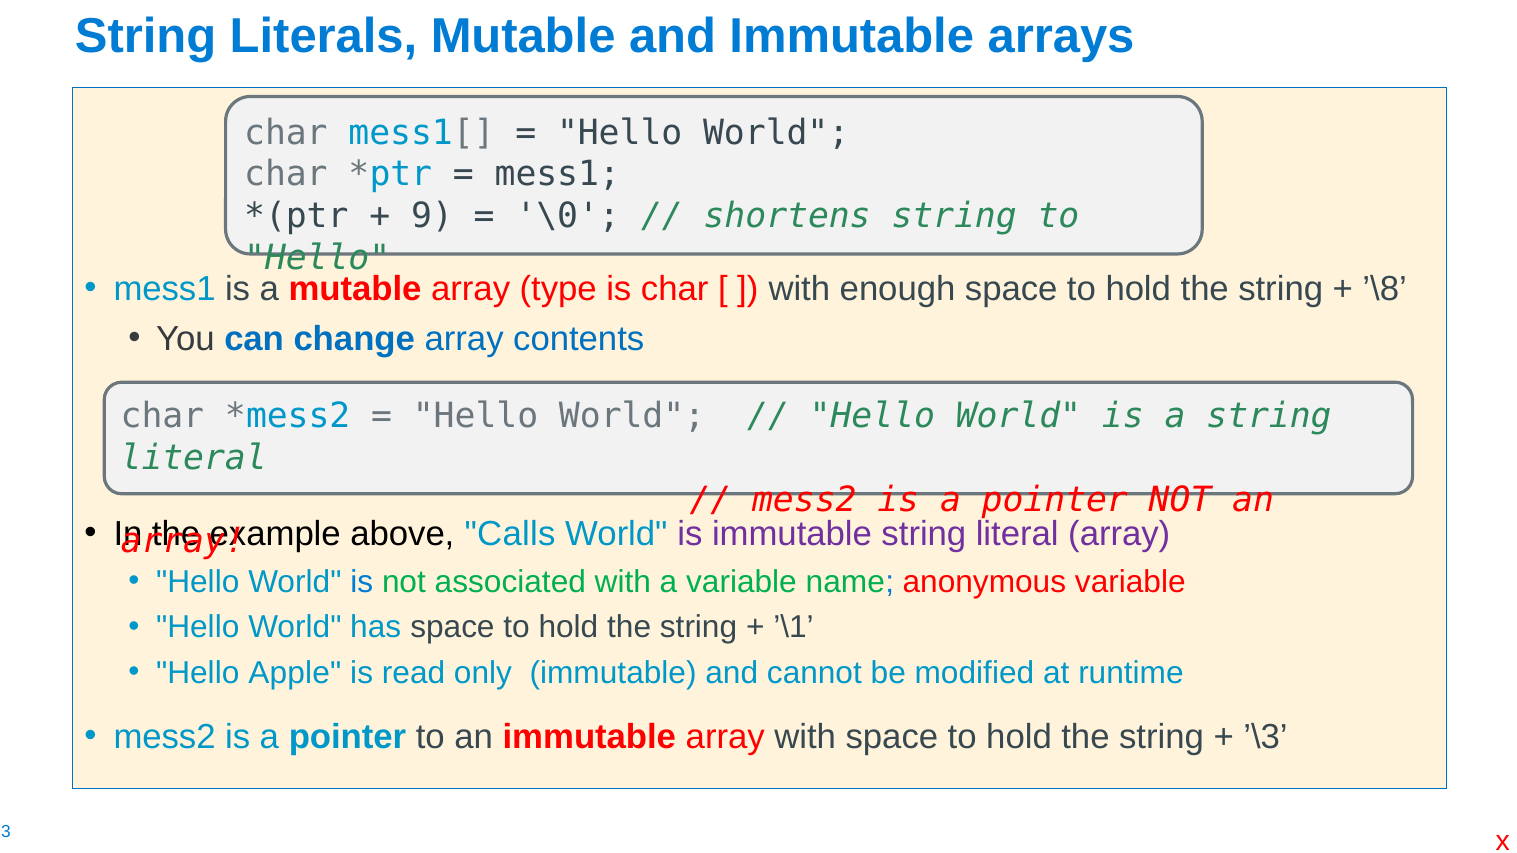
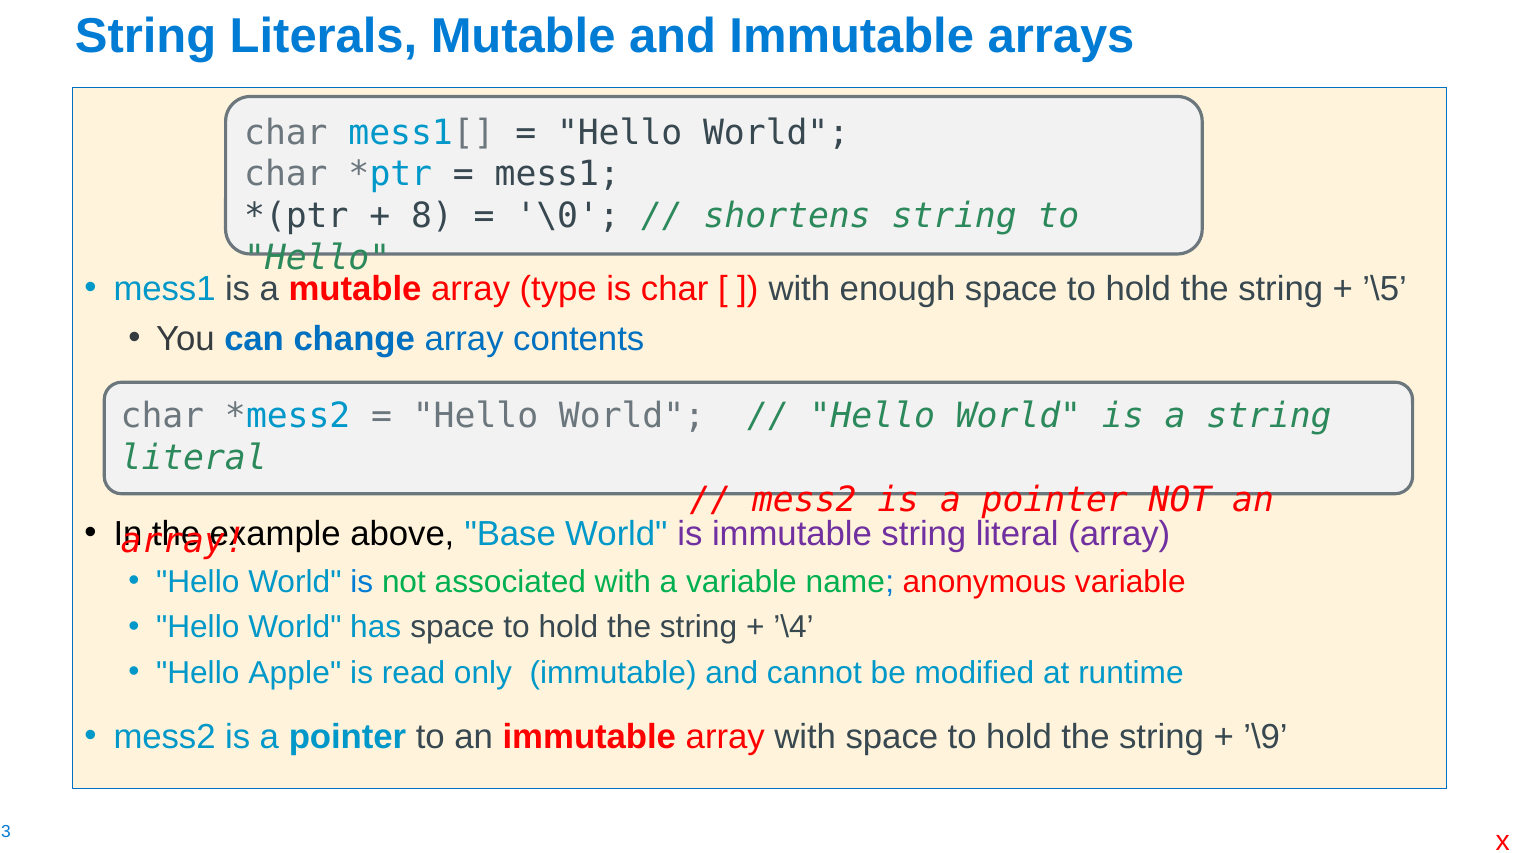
9: 9 -> 8 (432, 216)
’\8: ’\8 -> ’\5 (1385, 289)
Calls: Calls -> Base (510, 534)
’\1: ’\1 -> ’\4 (794, 628)
’\3: ’\3 -> ’\9 (1266, 738)
